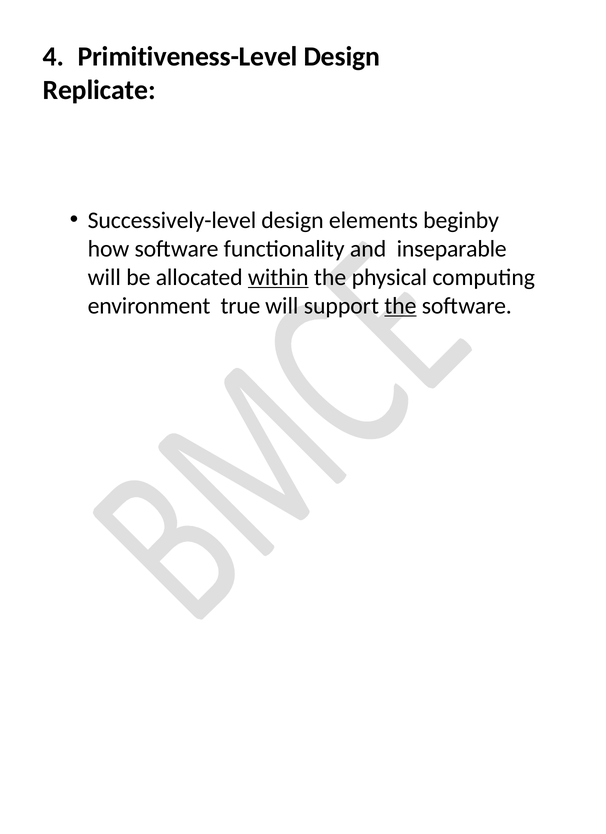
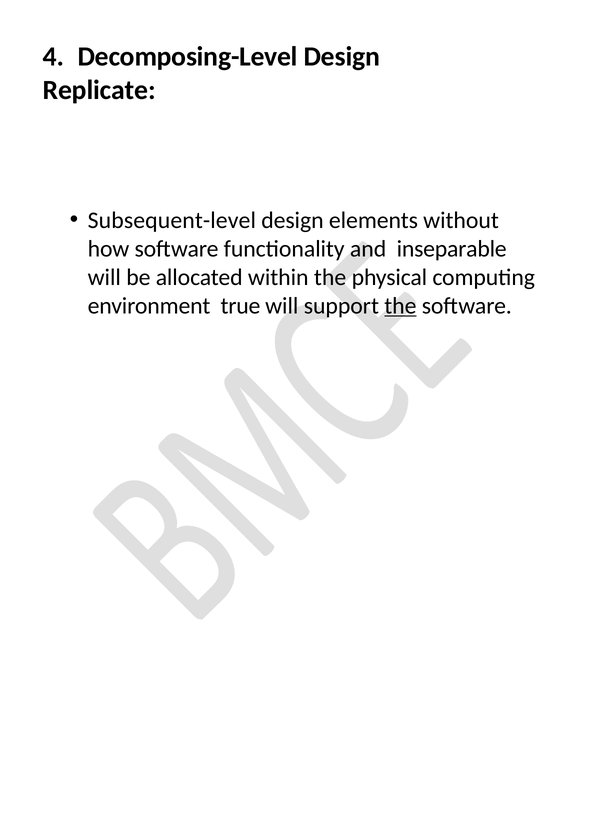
Primitiveness-Level: Primitiveness-Level -> Decomposing-Level (188, 57)
Successively-level: Successively-level -> Subsequent-level (172, 220)
beginby: beginby -> without (461, 220)
within underline: present -> none (278, 277)
